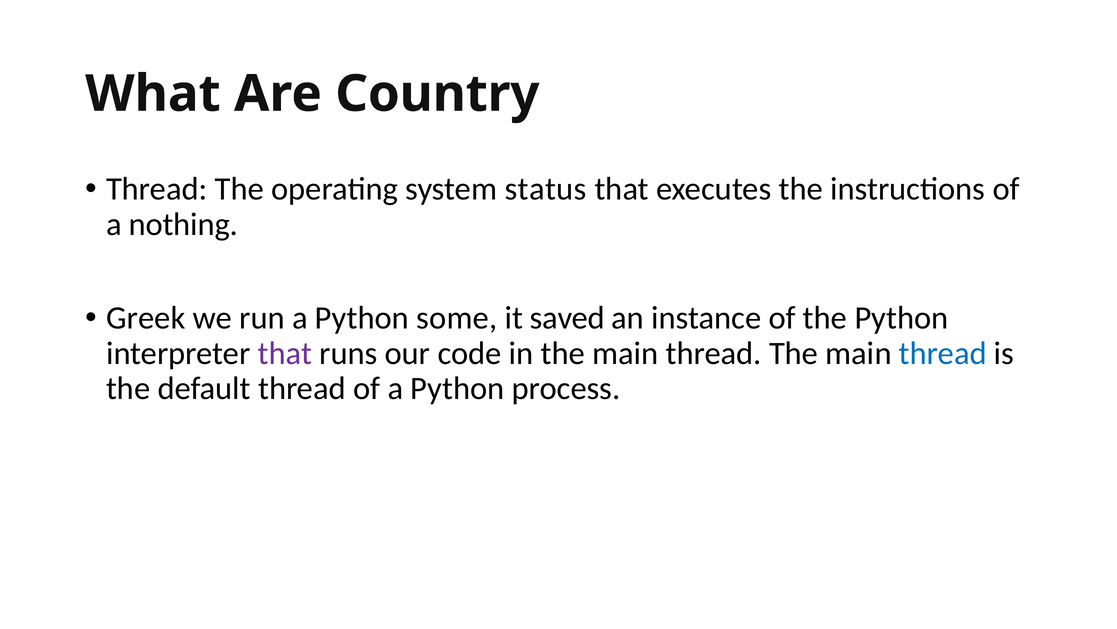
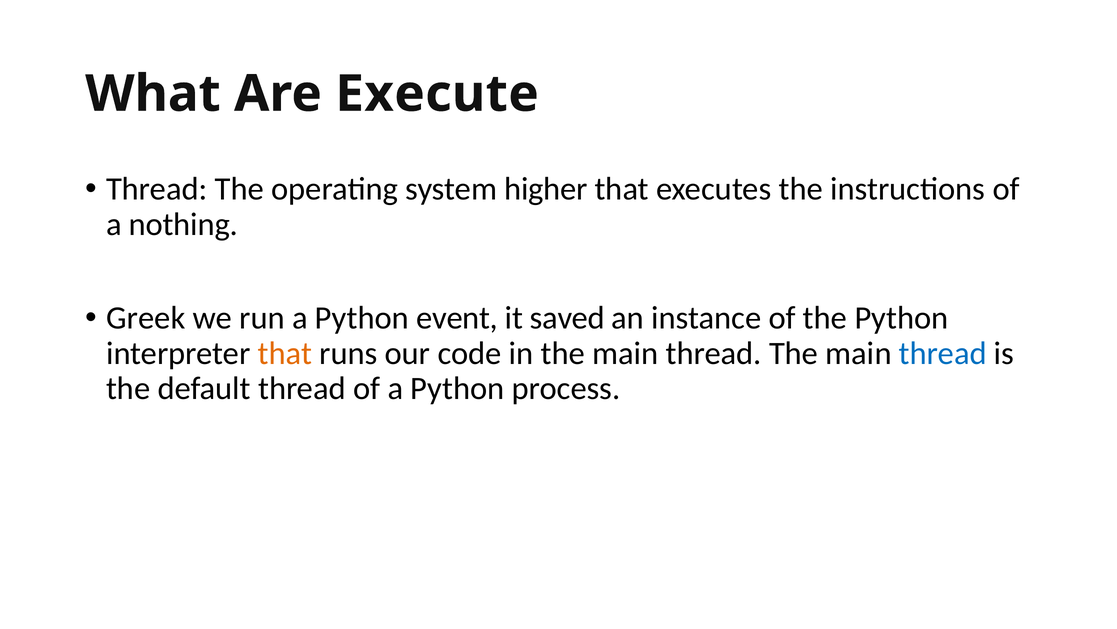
Country: Country -> Execute (437, 94)
status: status -> higher (546, 189)
some: some -> event (457, 318)
that colour: purple -> orange (285, 353)
